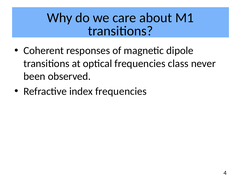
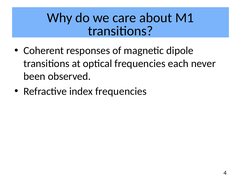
class: class -> each (178, 63)
